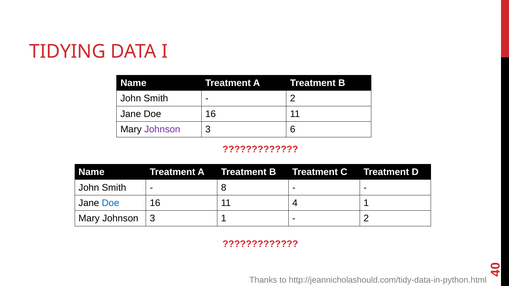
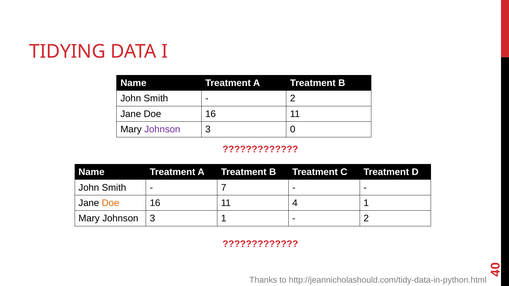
3 6: 6 -> 0 (293, 130)
8: 8 -> 7 (224, 188)
Doe colour: blue -> orange (111, 203)
